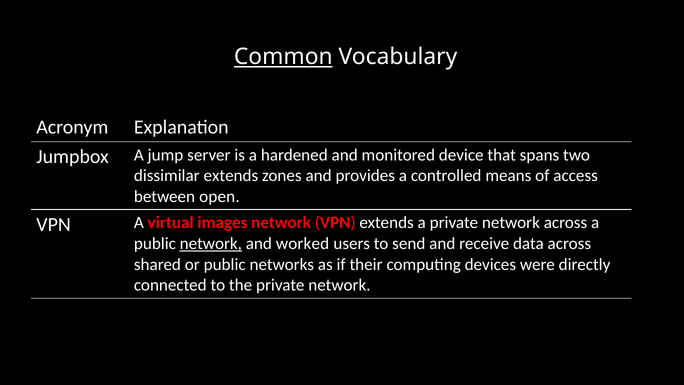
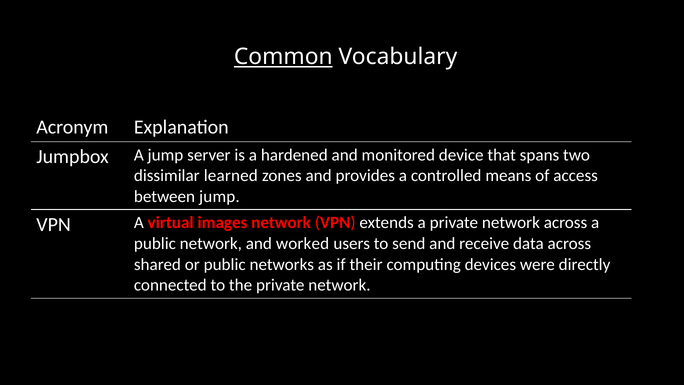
dissimilar extends: extends -> learned (231, 176)
between open: open -> jump (219, 197)
network underline: present -> none (211, 243)
